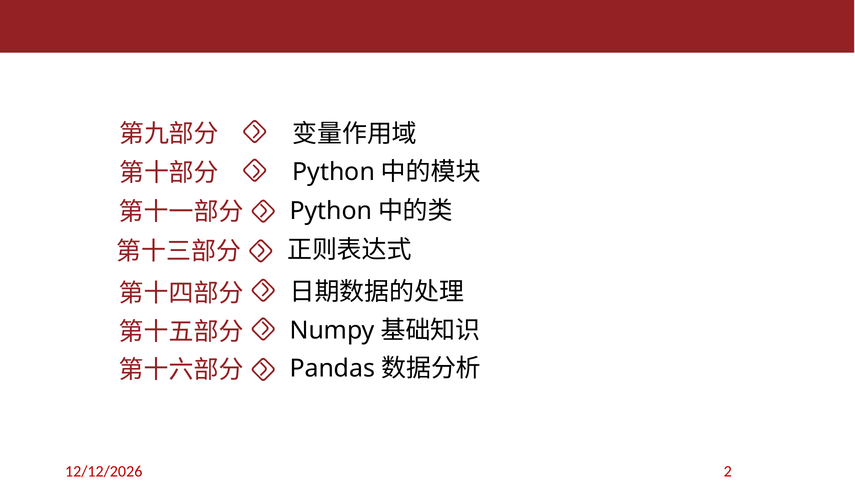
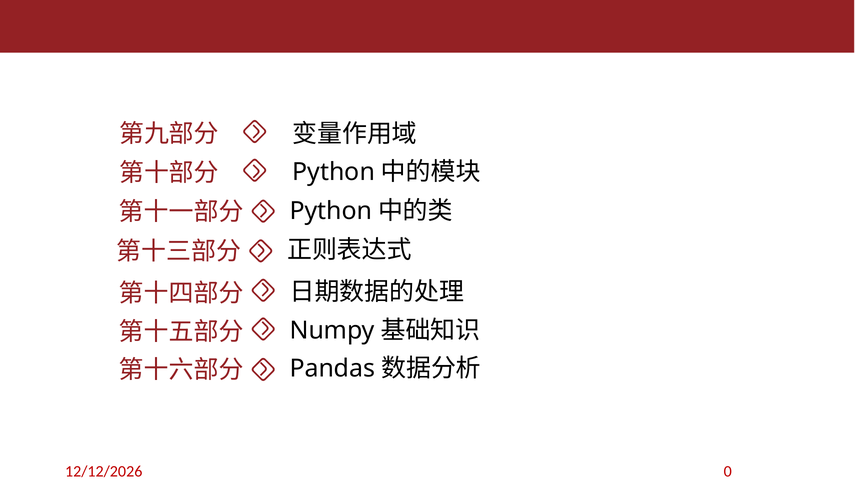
2: 2 -> 0 (728, 471)
